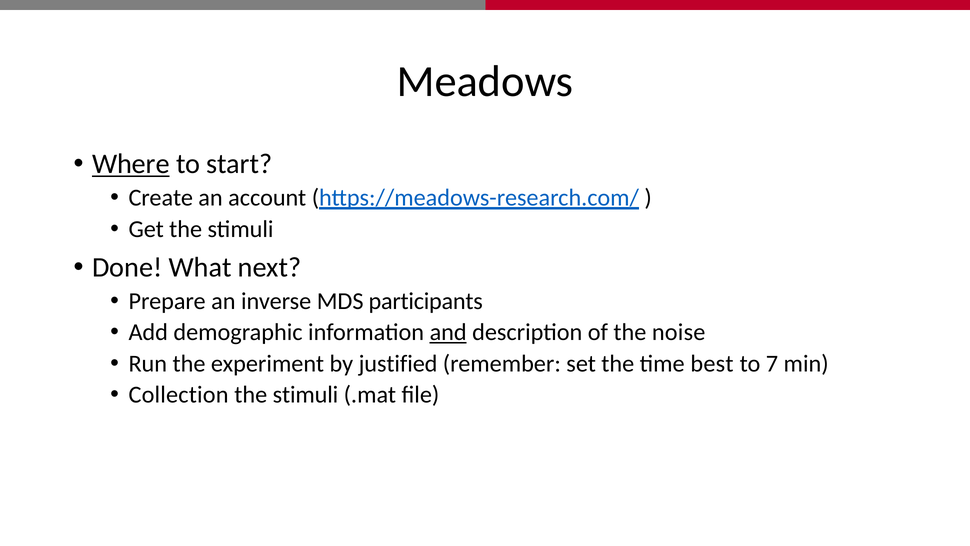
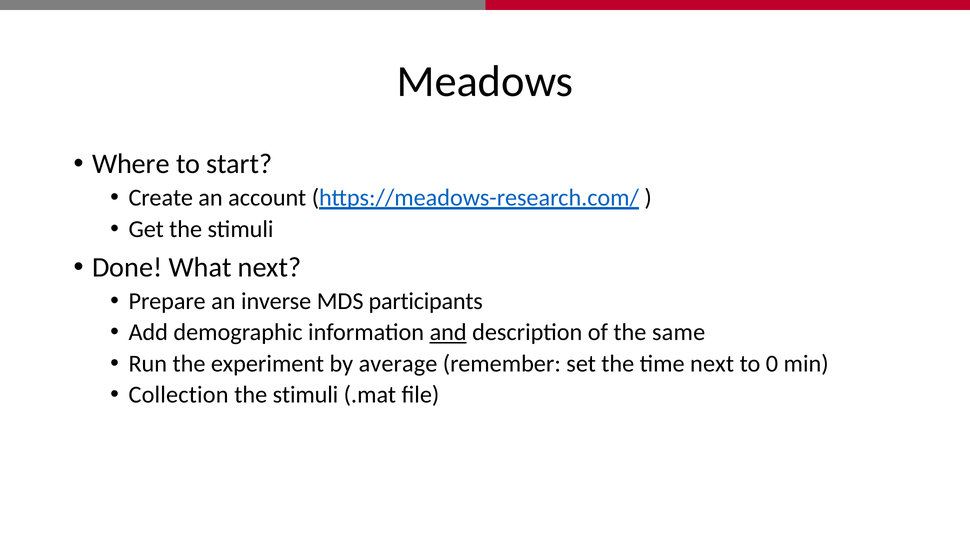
Where underline: present -> none (131, 164)
noise: noise -> same (679, 332)
justified: justified -> average (398, 363)
time best: best -> next (712, 363)
7: 7 -> 0 (772, 363)
